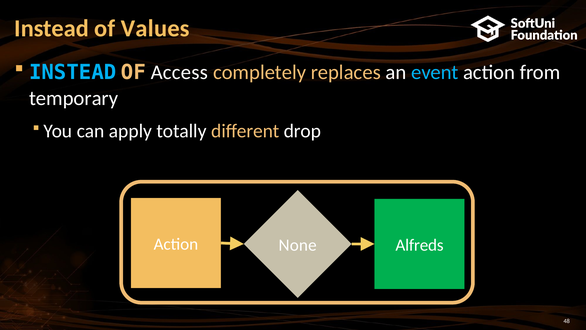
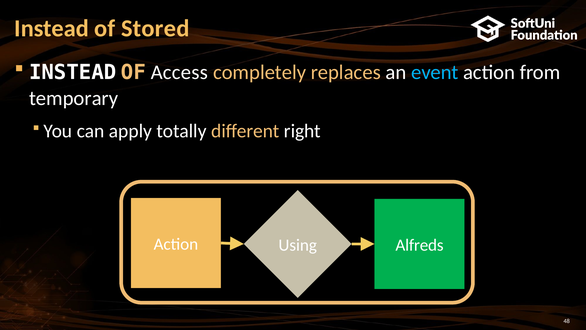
Values: Values -> Stored (155, 28)
INSTEAD colour: light blue -> white (73, 72)
drop: drop -> right (302, 131)
None: None -> Using (298, 245)
